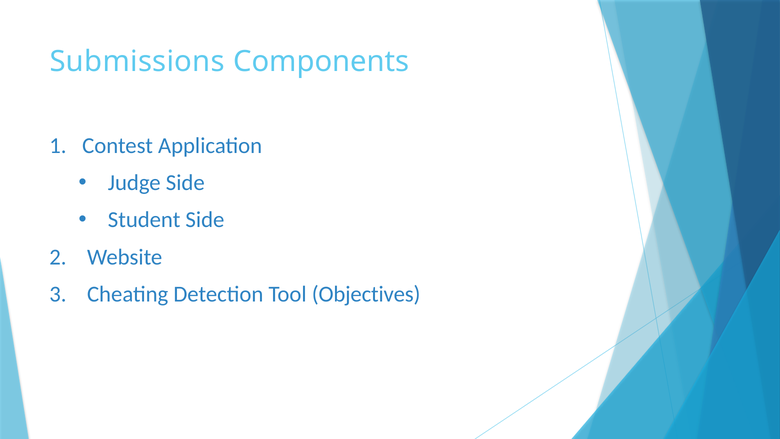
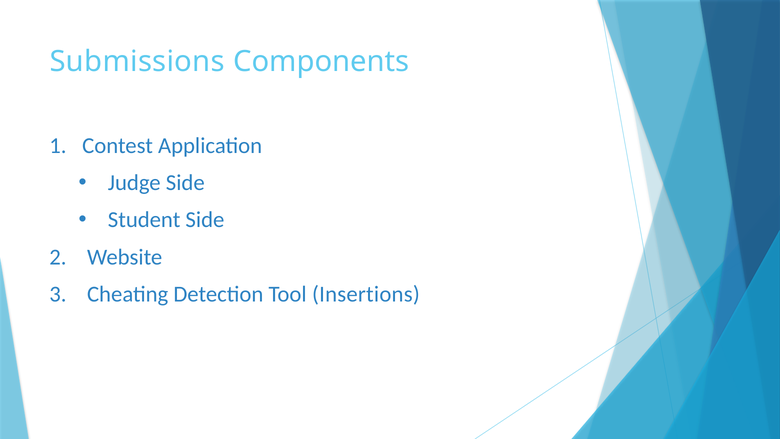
Objectives: Objectives -> Insertions (366, 294)
